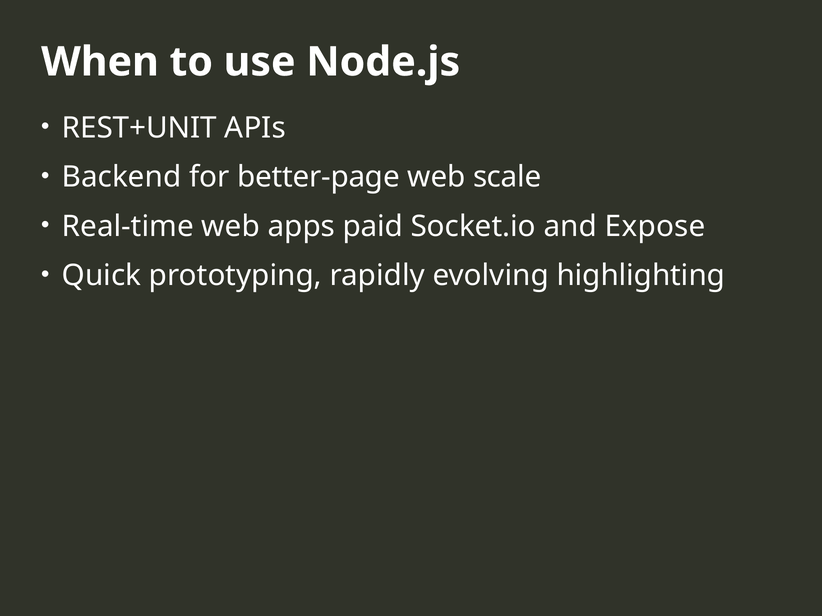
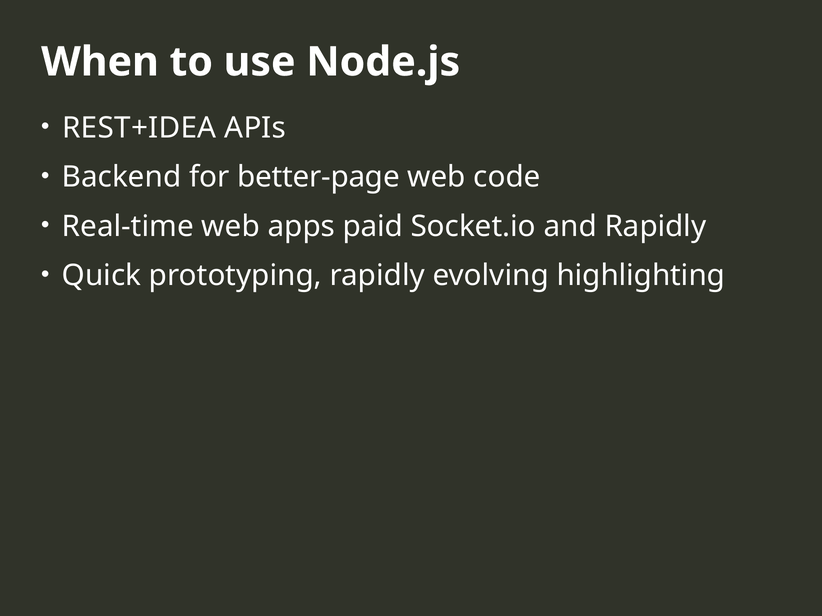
REST+UNIT: REST+UNIT -> REST+IDEA (139, 128)
scale: scale -> code (507, 177)
and Expose: Expose -> Rapidly (655, 226)
